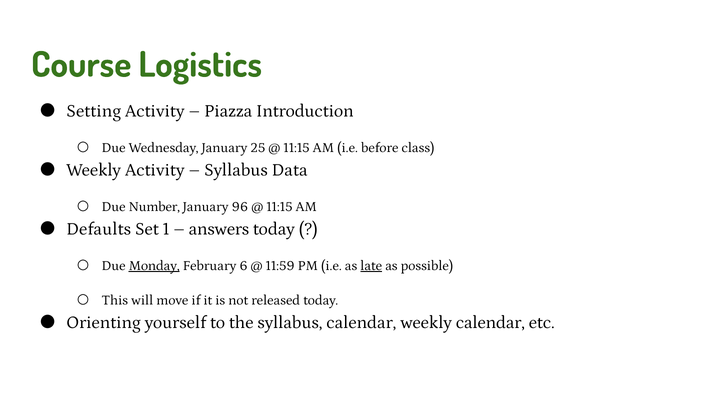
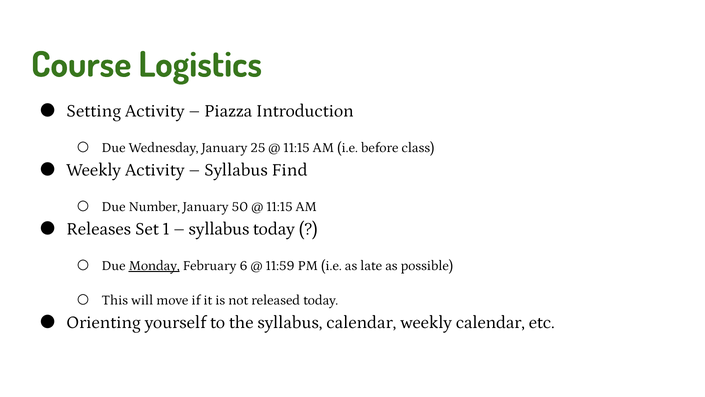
Data: Data -> Find (290, 170)
96: 96 -> 50 (240, 206)
Defaults: Defaults -> Releases (99, 229)
answers: answers -> syllabus (219, 229)
late underline: present -> none (371, 265)
